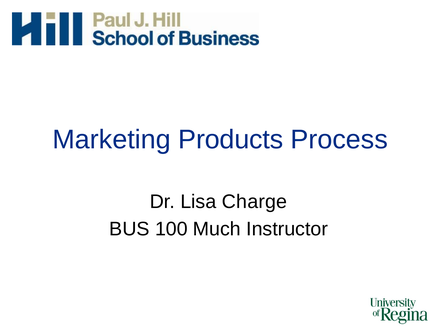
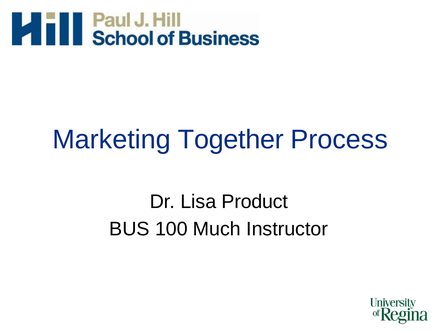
Products: Products -> Together (231, 139)
Charge: Charge -> Product (255, 201)
